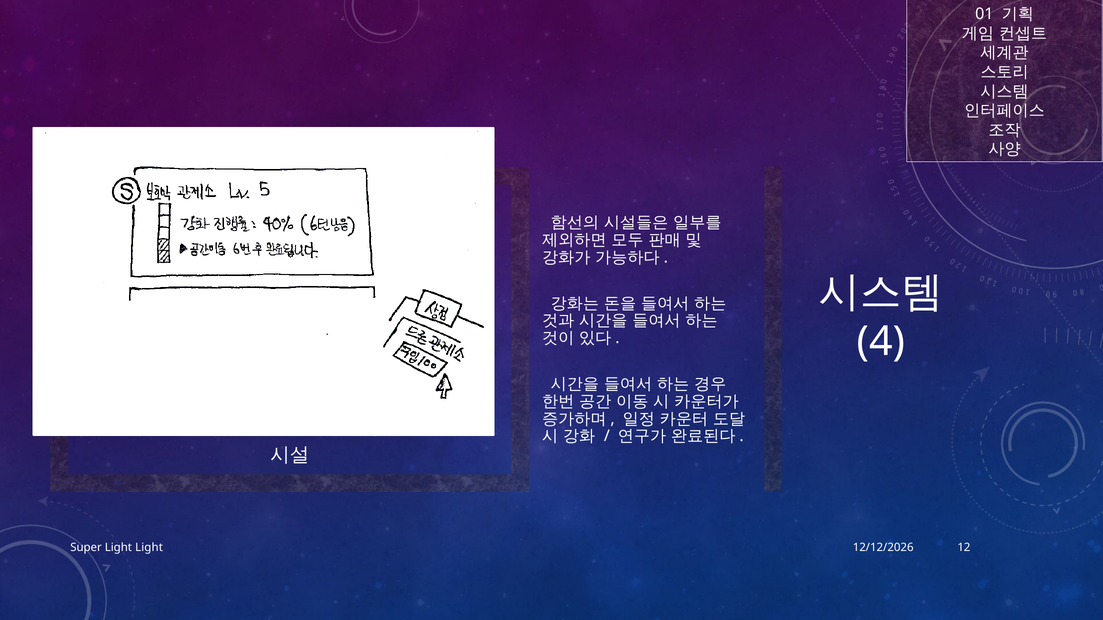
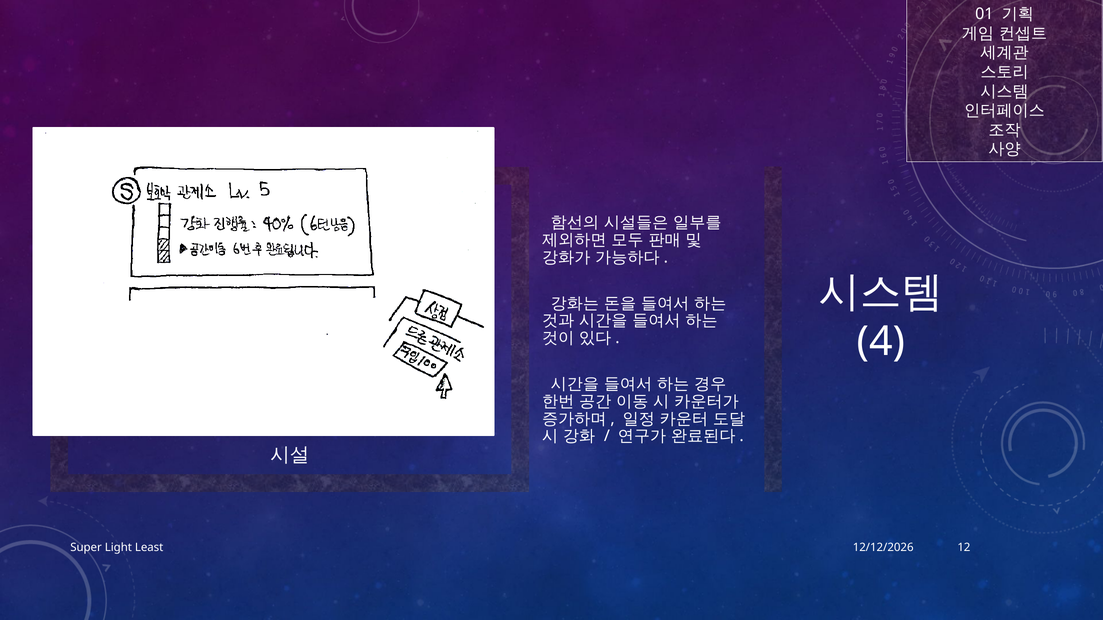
Light Light: Light -> Least (149, 548)
